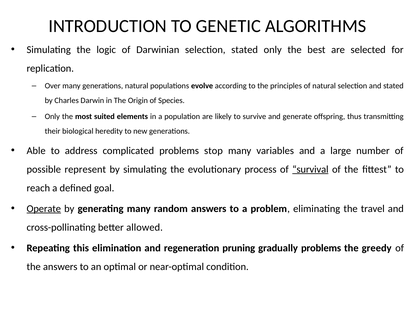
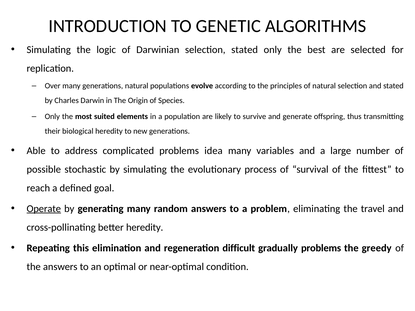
stop: stop -> idea (213, 151)
represent: represent -> stochastic (85, 169)
survival underline: present -> none (310, 169)
better allowed: allowed -> heredity (145, 228)
pruning: pruning -> difficult (239, 248)
